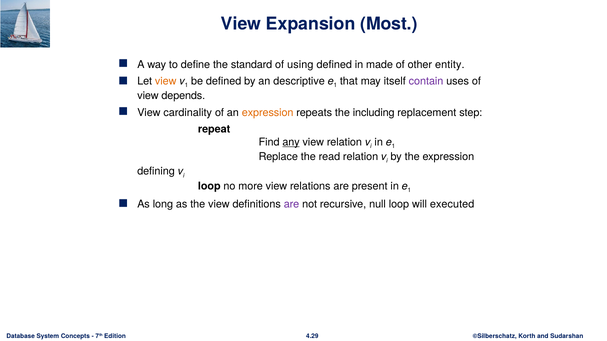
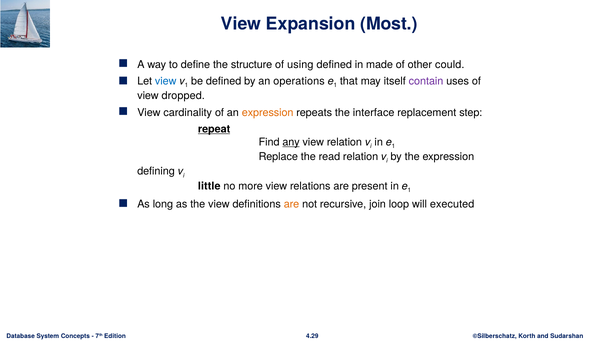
standard: standard -> structure (252, 65)
entity: entity -> could (450, 65)
view colour: orange -> blue (166, 81)
descriptive: descriptive -> operations (299, 81)
depends: depends -> dropped (183, 96)
including: including -> interface (374, 113)
repeat underline: none -> present (214, 129)
loop: loop -> little (209, 186)
are colour: purple -> orange (291, 205)
null: null -> join (378, 205)
